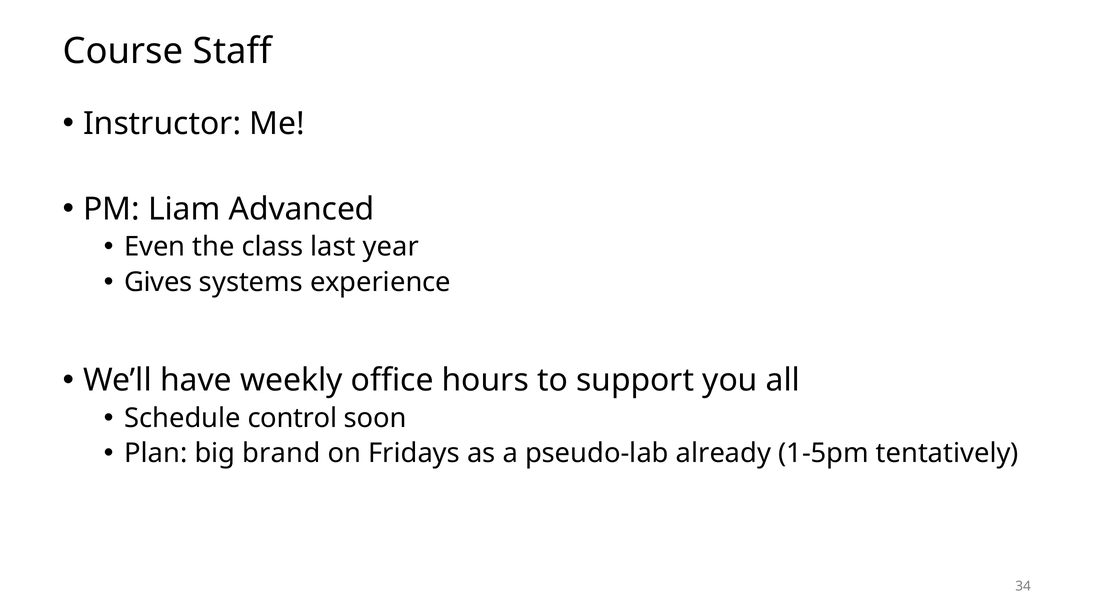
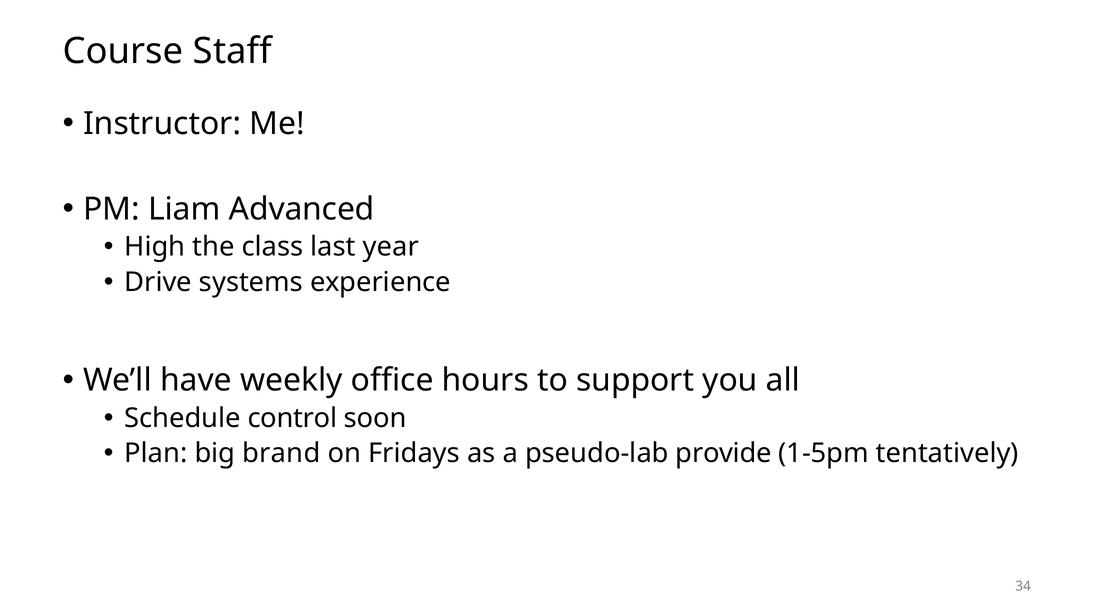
Even: Even -> High (155, 247)
Gives: Gives -> Drive (158, 282)
already: already -> provide (724, 454)
